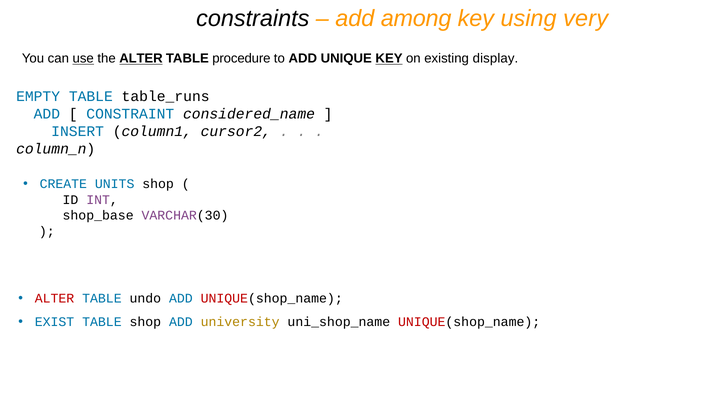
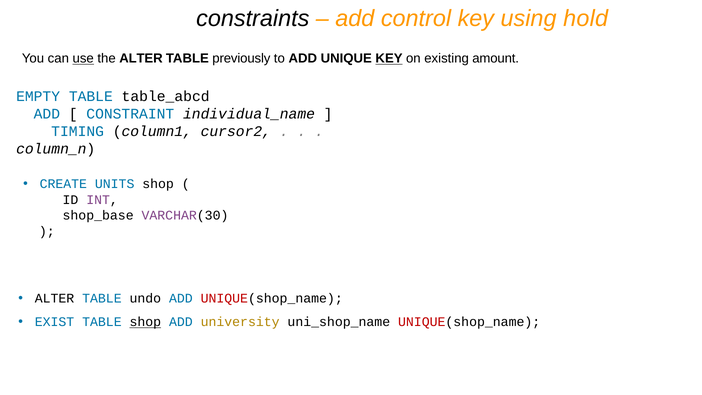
among: among -> control (416, 18)
very: very -> hold (586, 18)
ALTER underline: present -> none (141, 58)
procedure: procedure -> previously (241, 58)
display: display -> amount (496, 58)
table_runs: table_runs -> table_abcd (166, 96)
considered_name: considered_name -> individual_name (249, 114)
INSERT: INSERT -> TIMING (78, 131)
ALTER colour: red -> black (55, 298)
shop underline: none -> present (145, 322)
